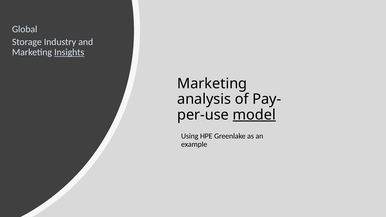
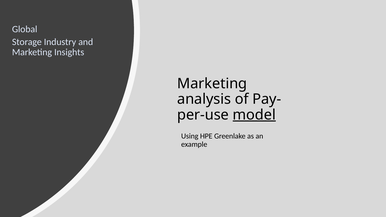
Insights underline: present -> none (69, 52)
